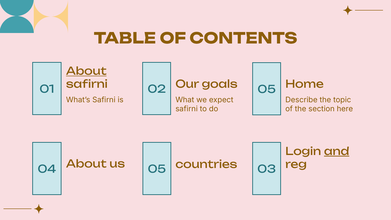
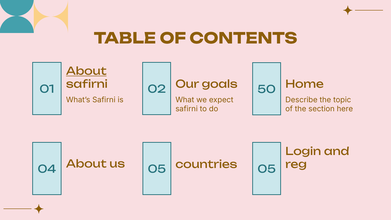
02 05: 05 -> 50 (267, 89)
and underline: present -> none (337, 151)
05 03: 03 -> 05 (267, 169)
